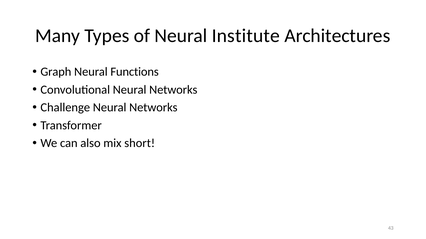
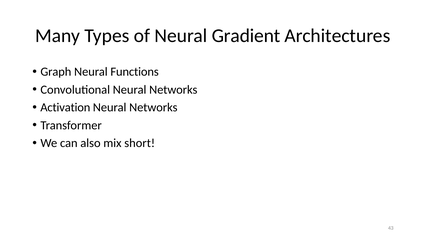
Institute: Institute -> Gradient (246, 36)
Challenge: Challenge -> Activation (65, 108)
